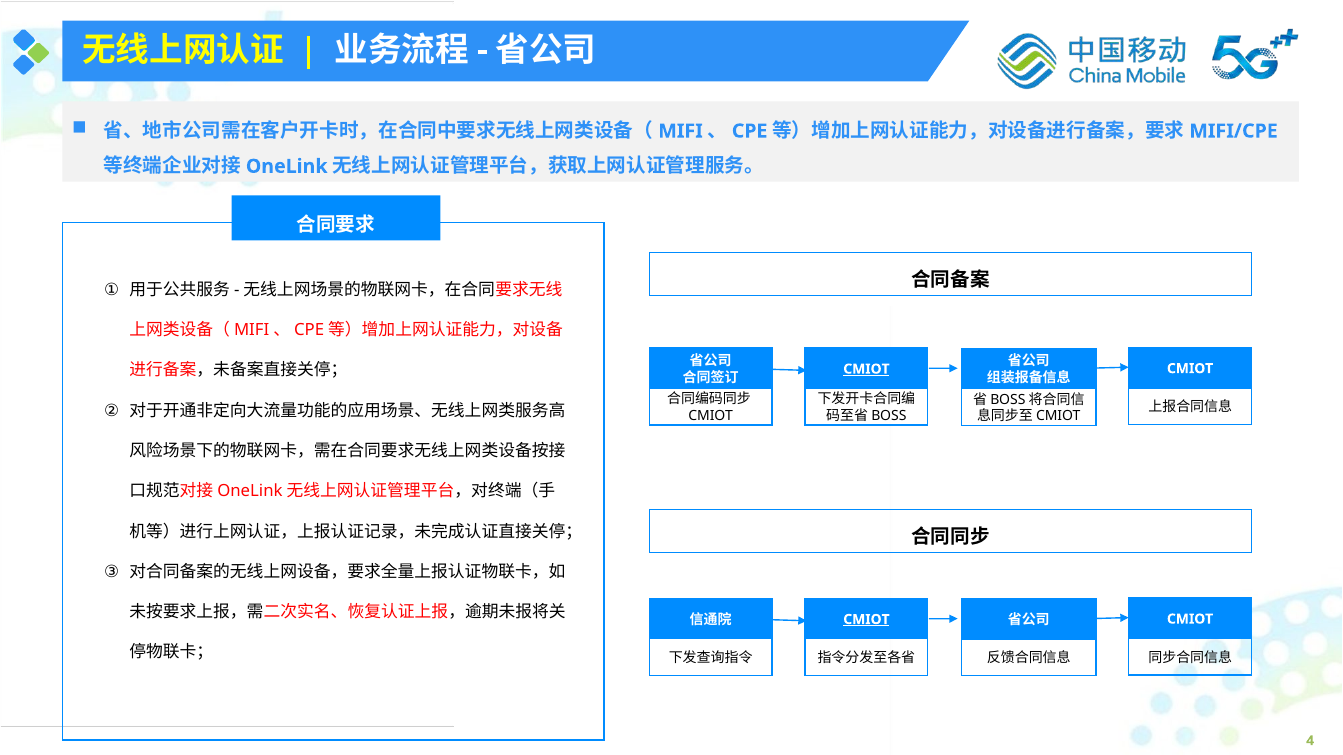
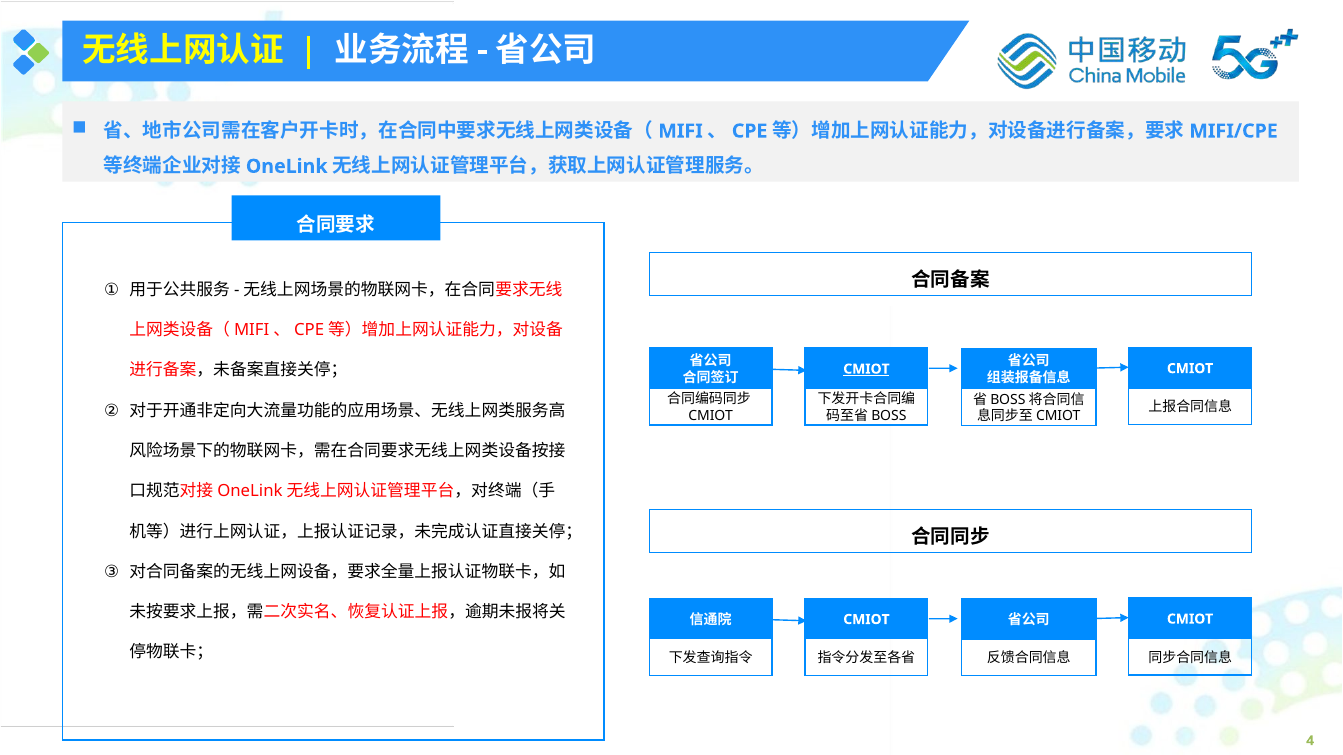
CMIOT underline: present -> none (866, 620)
